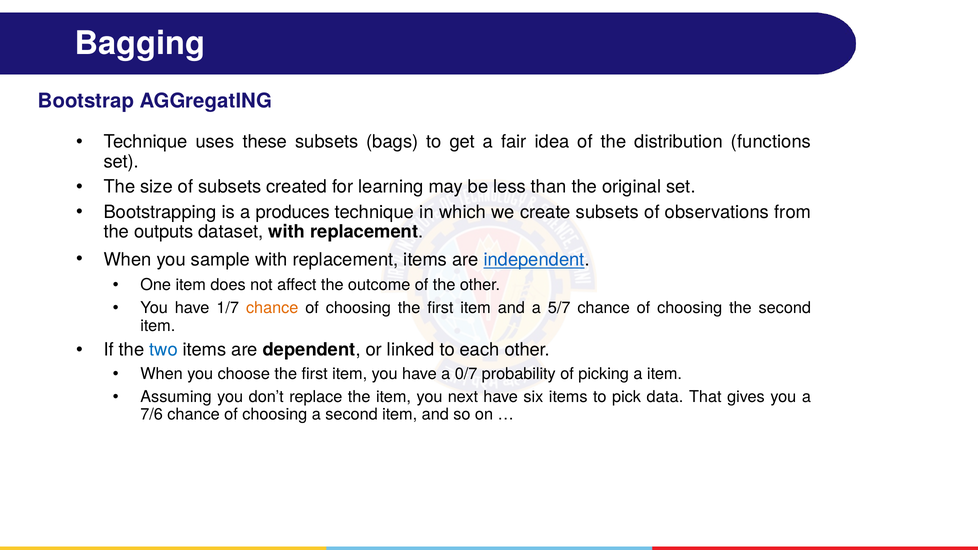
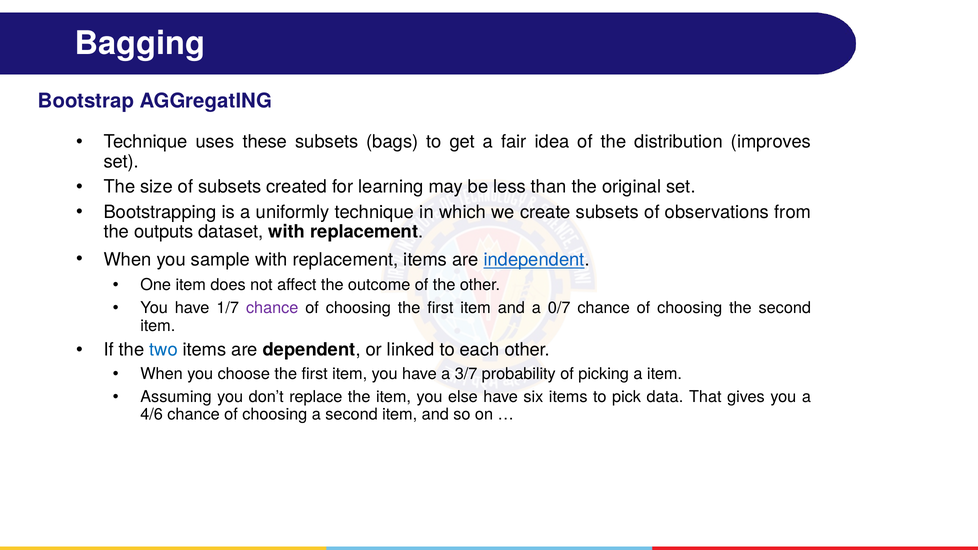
functions: functions -> improves (771, 142)
produces: produces -> uniformly (293, 212)
chance colour: orange -> purple (272, 308)
5/7: 5/7 -> 0/7 (559, 308)
0/7: 0/7 -> 3/7 (466, 374)
next: next -> else (463, 397)
7/6: 7/6 -> 4/6 (152, 415)
